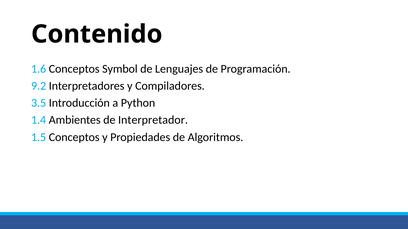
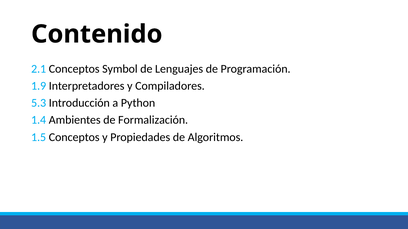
1.6: 1.6 -> 2.1 (39, 69)
9.2: 9.2 -> 1.9 (39, 86)
3.5: 3.5 -> 5.3 (39, 103)
Interpretador: Interpretador -> Formalización (153, 120)
